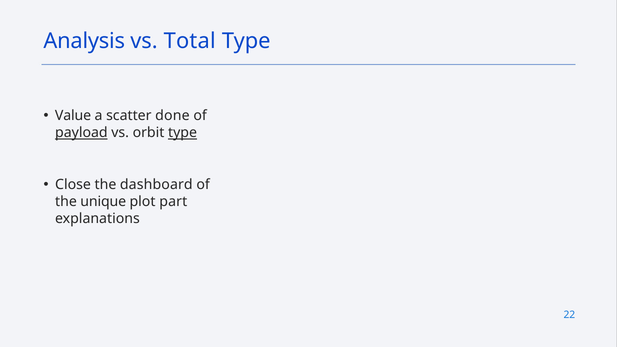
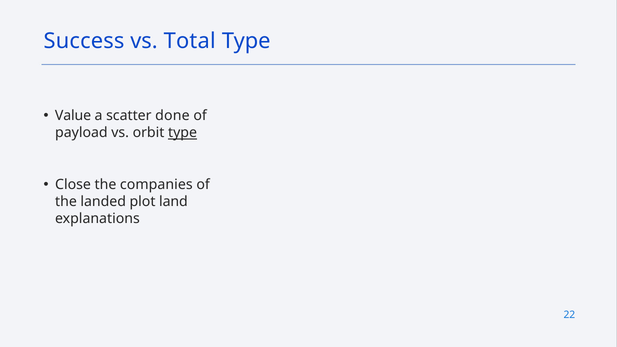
Analysis: Analysis -> Success (84, 41)
payload underline: present -> none (81, 133)
dashboard: dashboard -> companies (156, 185)
unique: unique -> landed (103, 202)
part: part -> land (173, 202)
